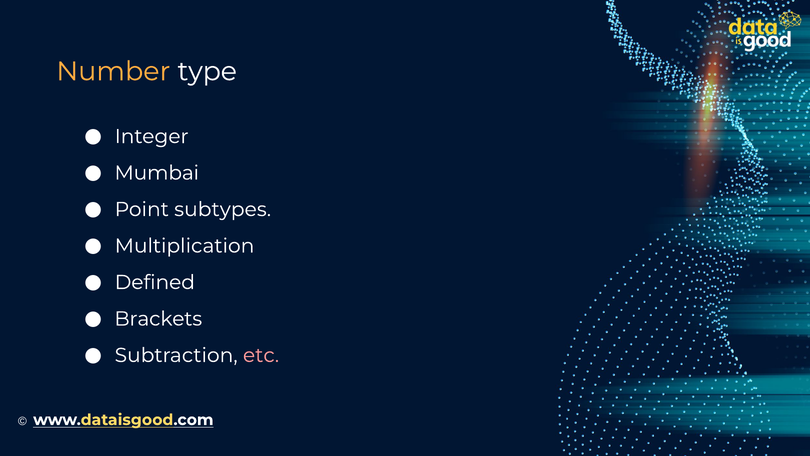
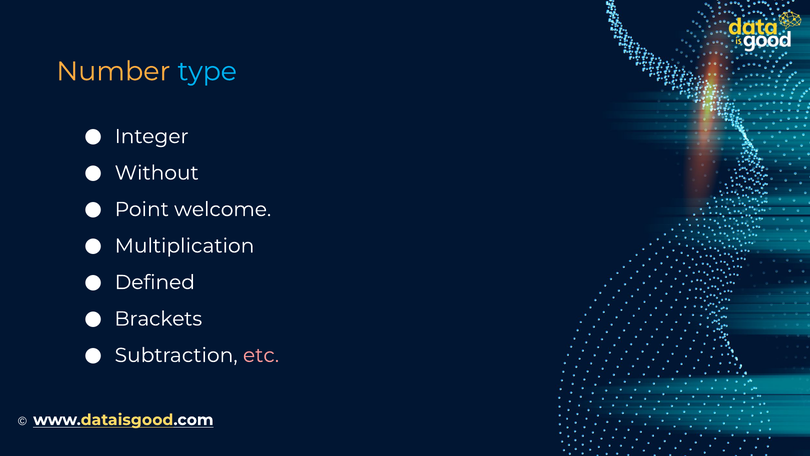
type colour: white -> light blue (207, 71)
Mumbai: Mumbai -> Without (157, 173)
subtypes: subtypes -> welcome (223, 209)
